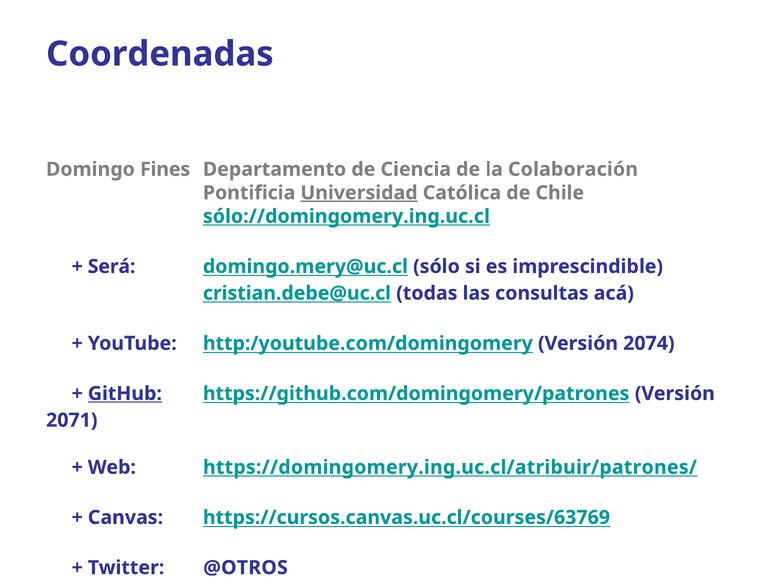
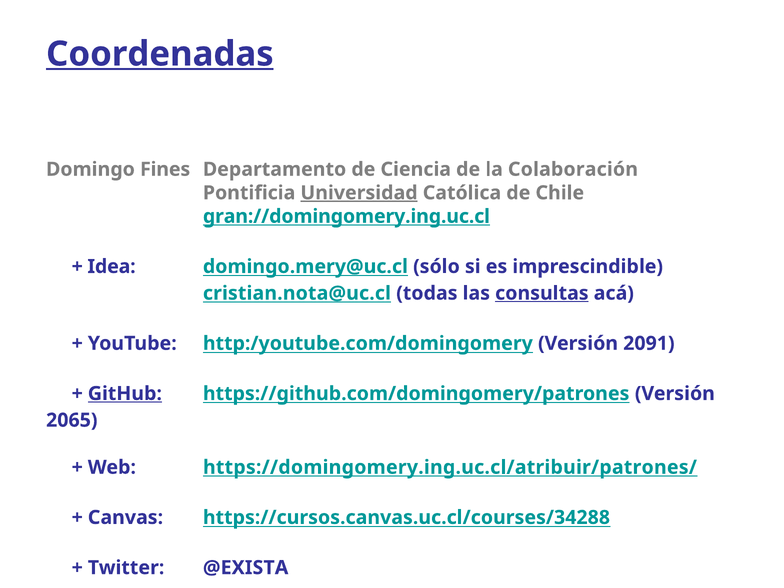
Coordenadas underline: none -> present (160, 54)
sólo://domingomery.ing.uc.cl: sólo://domingomery.ing.uc.cl -> gran://domingomery.ing.uc.cl (346, 216)
Será: Será -> Idea (112, 267)
cristian.debe@uc.cl: cristian.debe@uc.cl -> cristian.nota@uc.cl (297, 293)
consultas underline: none -> present (542, 293)
2074: 2074 -> 2091 (649, 343)
2071: 2071 -> 2065 (72, 420)
https://cursos.canvas.uc.cl/courses/63769: https://cursos.canvas.uc.cl/courses/63769 -> https://cursos.canvas.uc.cl/courses/34288 (406, 517)
@OTROS: @OTROS -> @EXISTA (246, 568)
